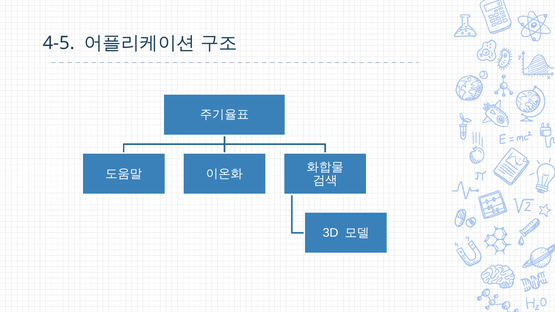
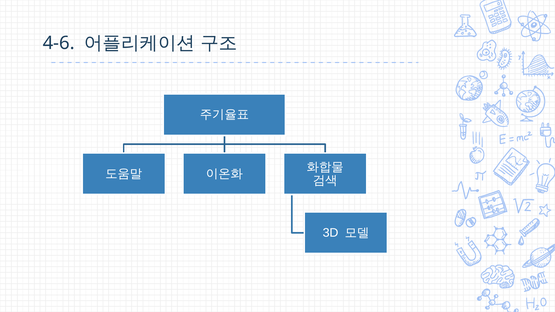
4-5: 4-5 -> 4-6 (59, 43)
